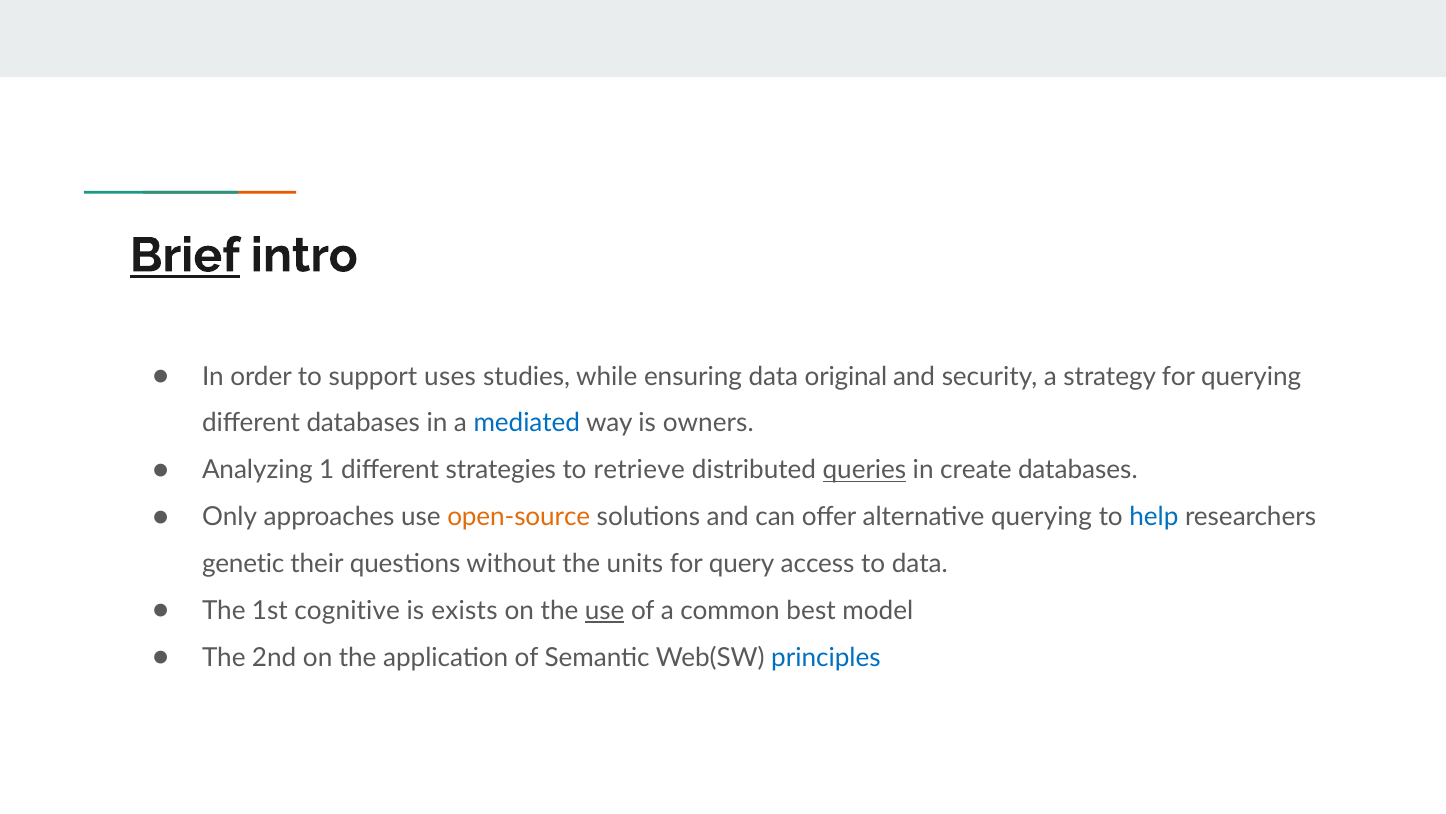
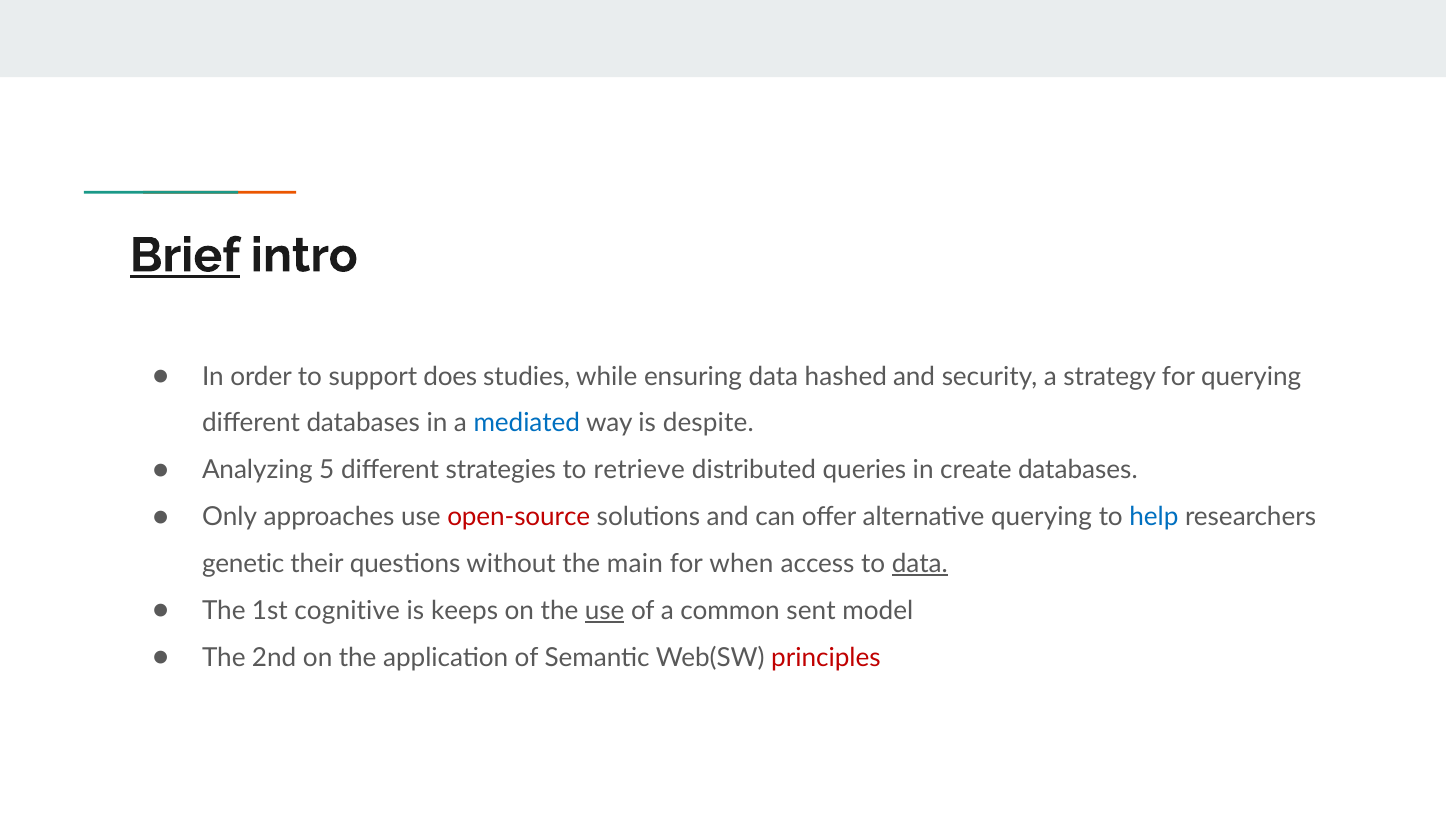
uses: uses -> does (450, 376)
original: original -> hashed (846, 376)
owners: owners -> despite (708, 423)
1: 1 -> 5 (327, 470)
queries underline: present -> none (864, 470)
open-source colour: orange -> red (519, 517)
units: units -> main (635, 563)
query: query -> when (741, 563)
data underline: none -> present (920, 563)
exists: exists -> keeps (465, 610)
best: best -> sent (811, 610)
principles colour: blue -> red (826, 657)
